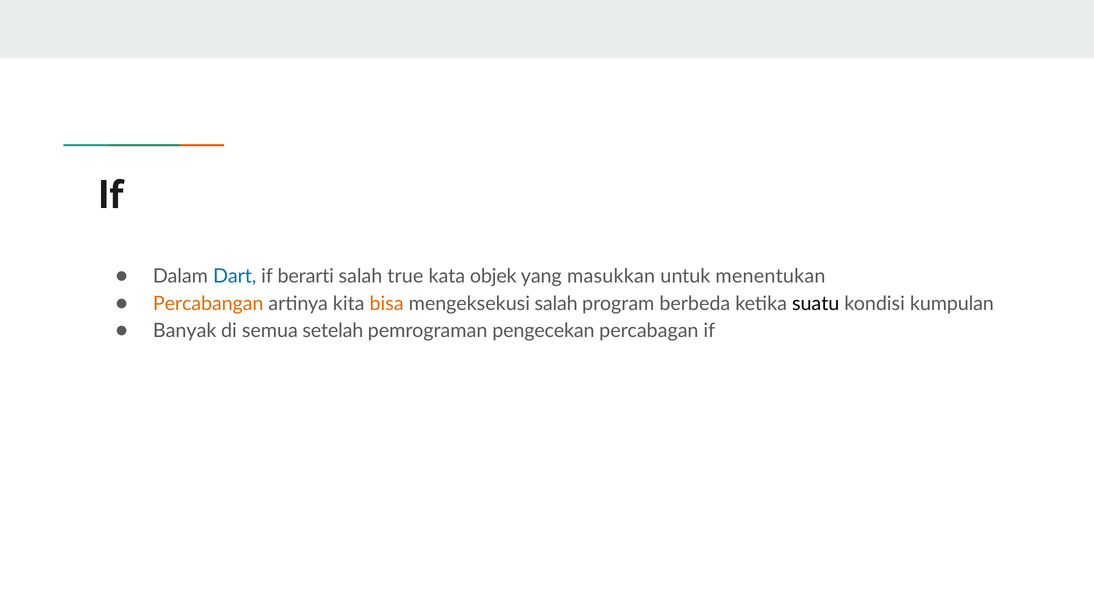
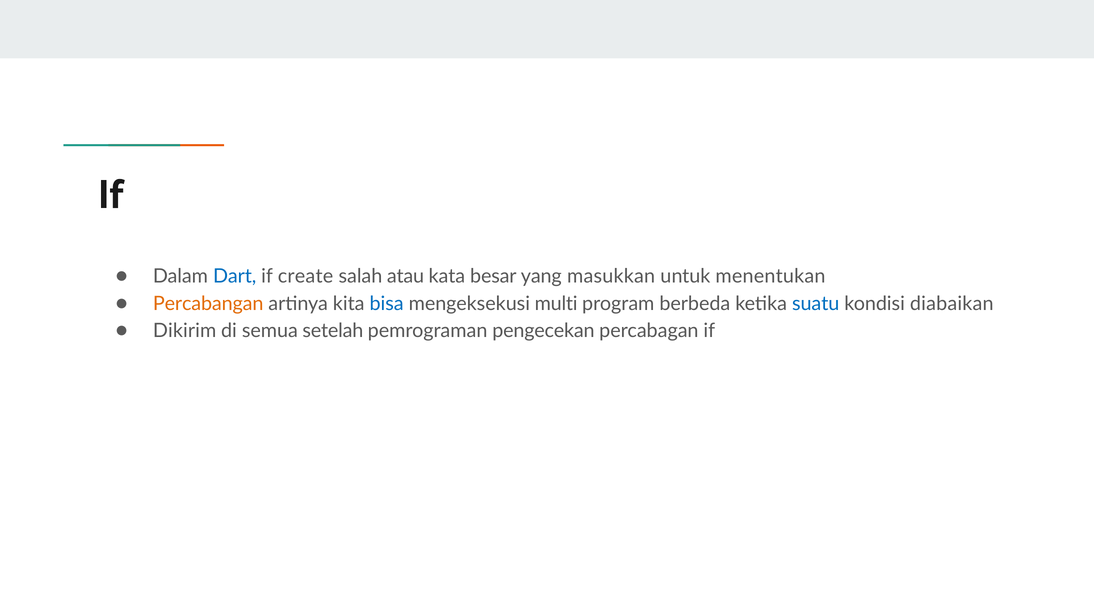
berarti: berarti -> create (306, 276)
true: true -> atau (406, 276)
objek: objek -> besar (493, 276)
bisa colour: orange -> blue (387, 304)
mengeksekusi salah: salah -> multi (556, 304)
suatu colour: black -> blue (816, 304)
kumpulan: kumpulan -> diabaikan (952, 304)
Banyak: Banyak -> Dikirim (185, 331)
